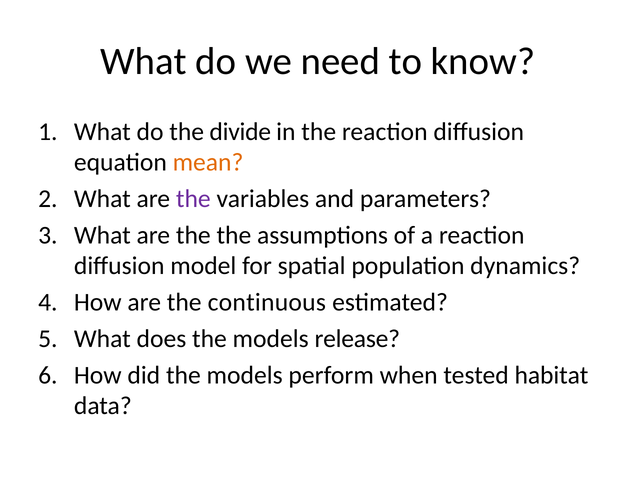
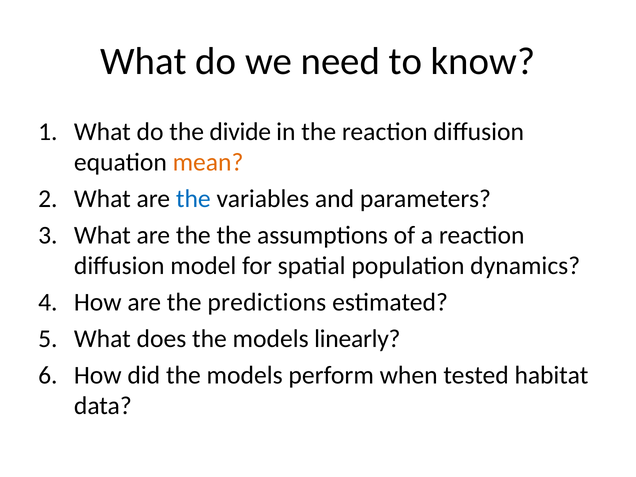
the colour: purple -> blue (193, 199)
continuous: continuous -> predictions (267, 302)
release: release -> linearly (357, 339)
